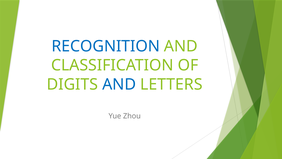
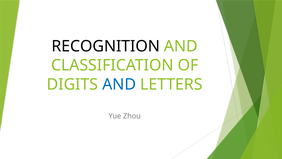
RECOGNITION colour: blue -> black (106, 46)
